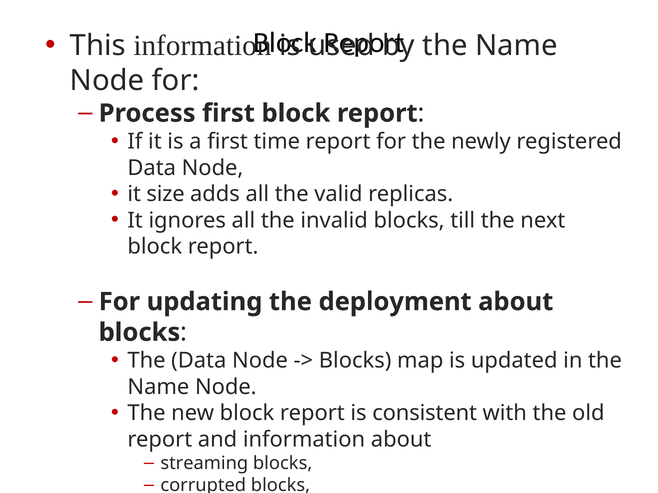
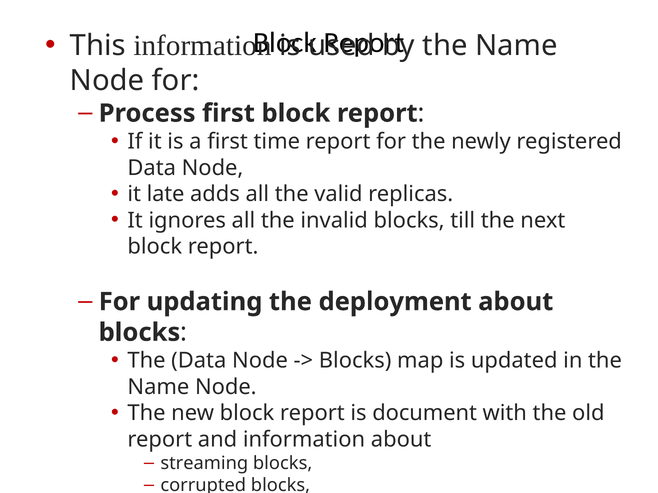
size: size -> late (166, 194)
consistent: consistent -> document (425, 414)
